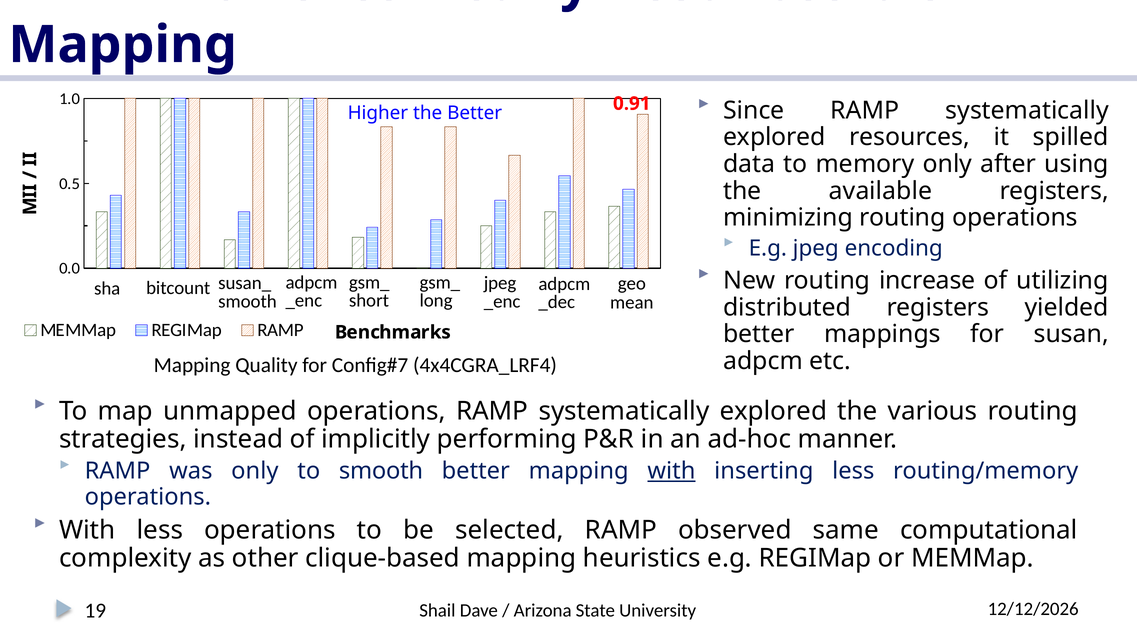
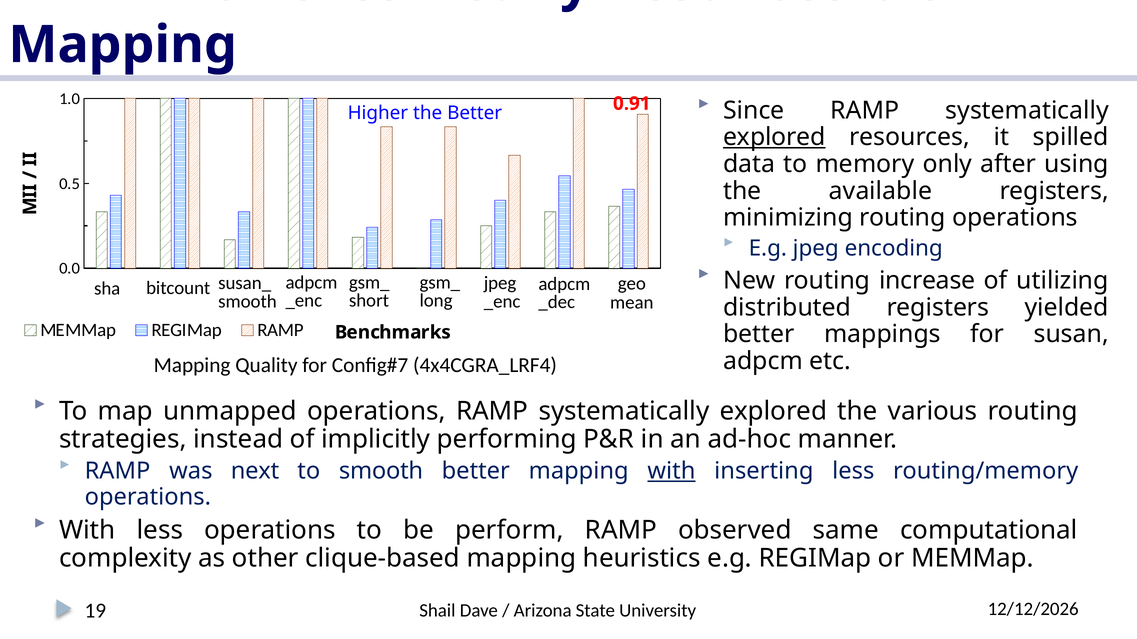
explored underline: none -> present (774, 137)
was only: only -> next (255, 472)
selected: selected -> perform (509, 531)
